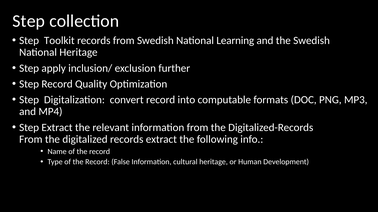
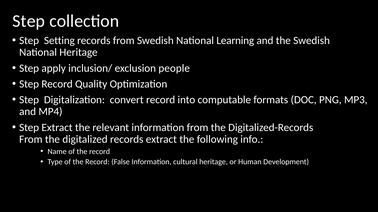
Toolkit: Toolkit -> Setting (59, 41)
further: further -> people (174, 68)
